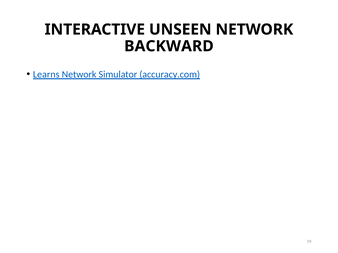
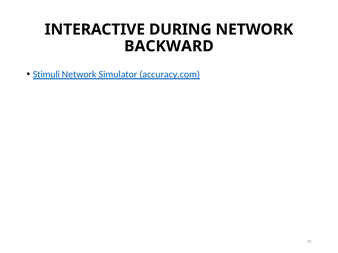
UNSEEN: UNSEEN -> DURING (180, 30)
Learns: Learns -> Stimuli (46, 75)
